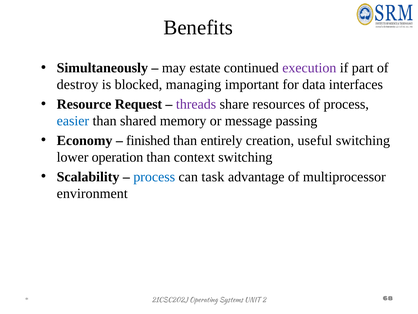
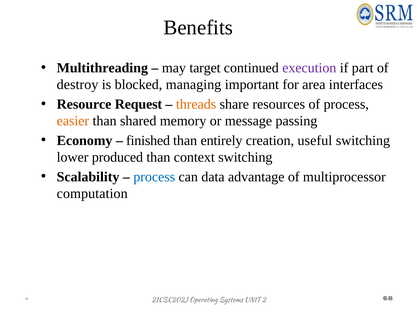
Simultaneously: Simultaneously -> Multithreading (102, 68)
estate: estate -> target (205, 68)
data: data -> area (314, 85)
threads colour: purple -> orange (196, 104)
easier colour: blue -> orange (73, 121)
operation: operation -> produced (117, 157)
task: task -> data (213, 176)
environment: environment -> computation (92, 193)
